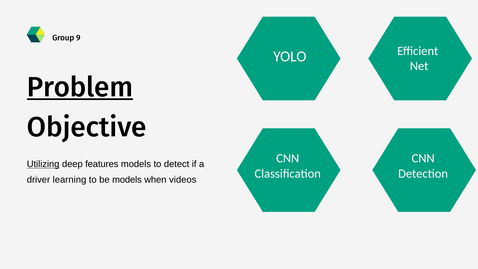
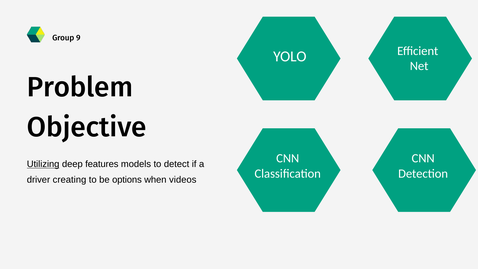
Problem underline: present -> none (80, 87)
learning: learning -> creating (69, 180)
be models: models -> options (127, 180)
